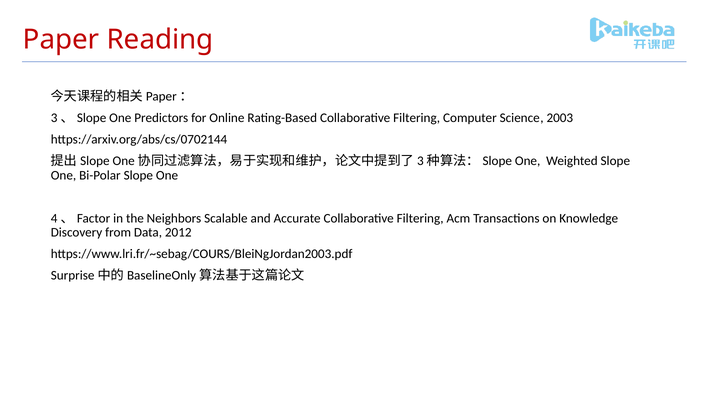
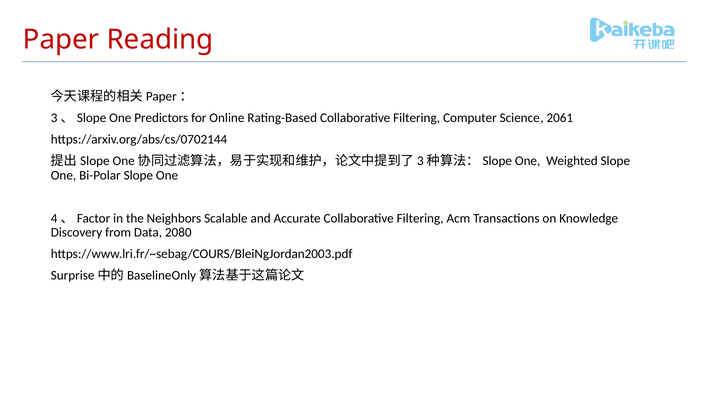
2003: 2003 -> 2061 (560, 118)
2012: 2012 -> 2080 (178, 233)
